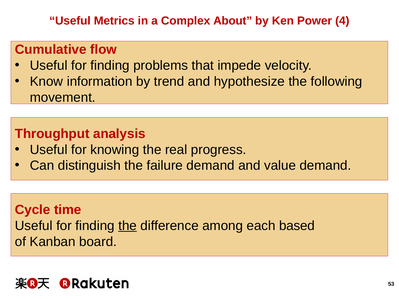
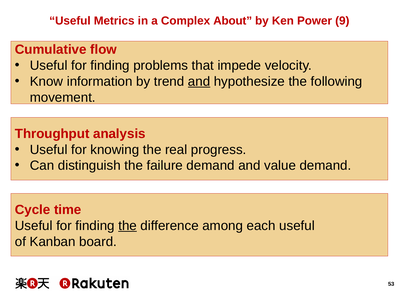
4: 4 -> 9 (342, 21)
and underline: none -> present (199, 82)
each based: based -> useful (297, 226)
